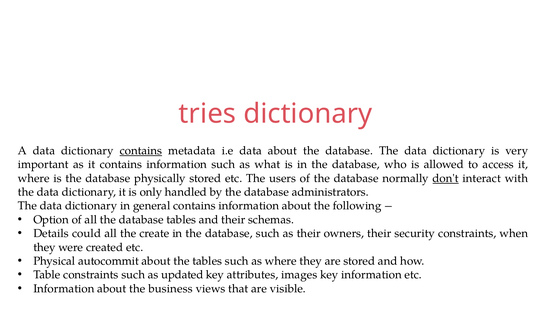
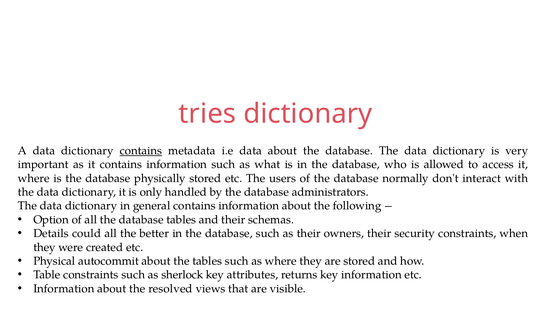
don't underline: present -> none (446, 178)
create: create -> better (154, 233)
updated: updated -> sherlock (182, 275)
images: images -> returns (299, 275)
business: business -> resolved (171, 289)
